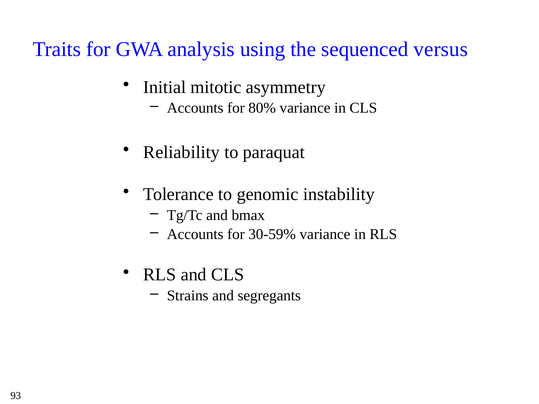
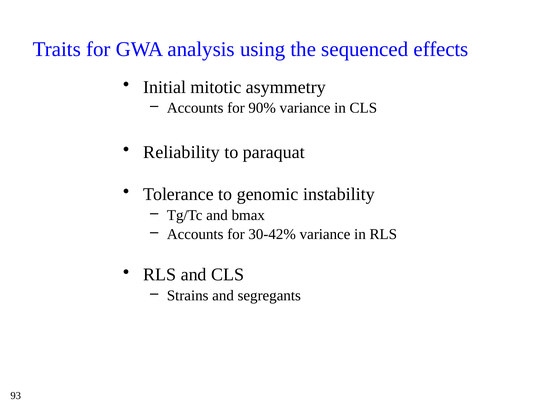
versus: versus -> effects (441, 49)
80%: 80% -> 90% (262, 108)
30-59%: 30-59% -> 30-42% (272, 234)
